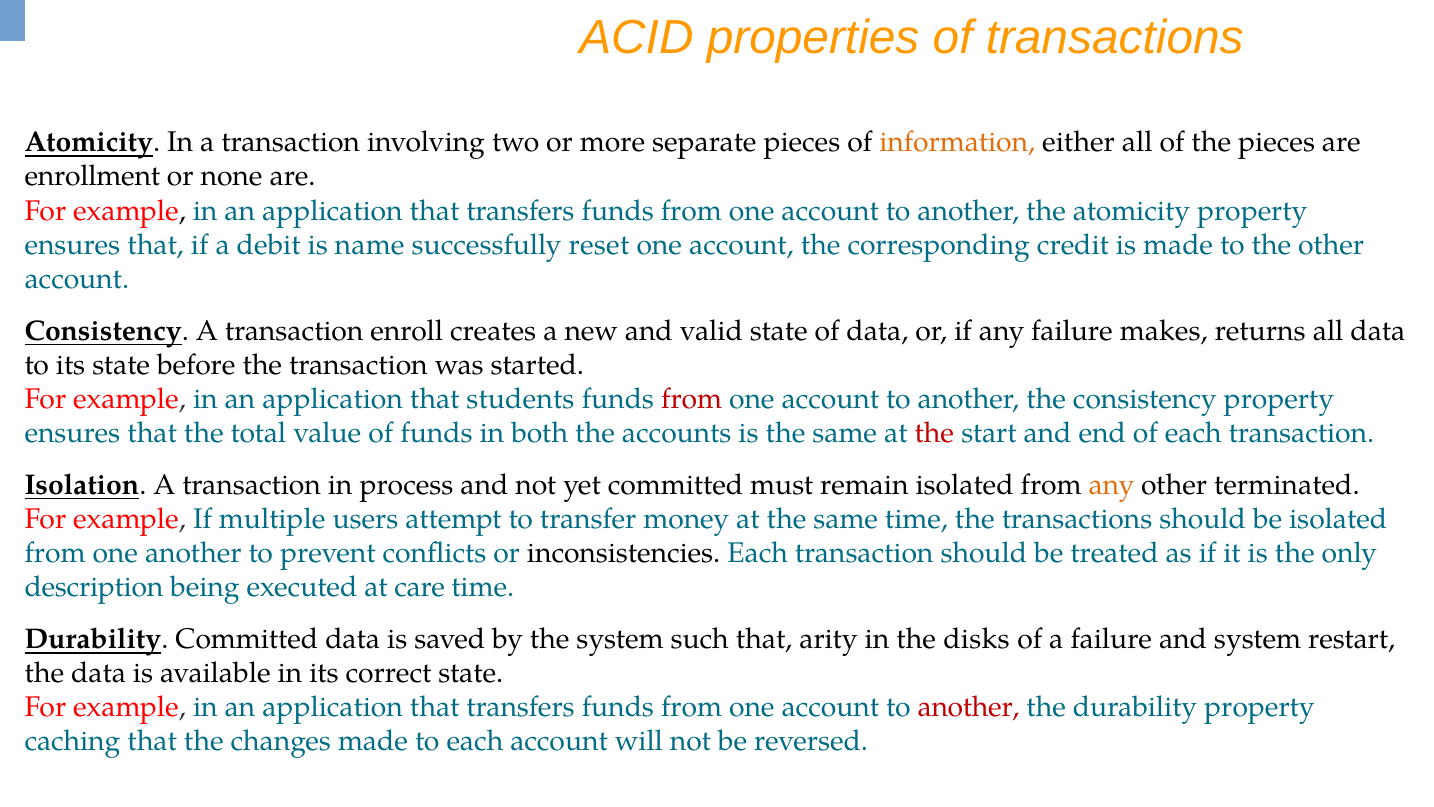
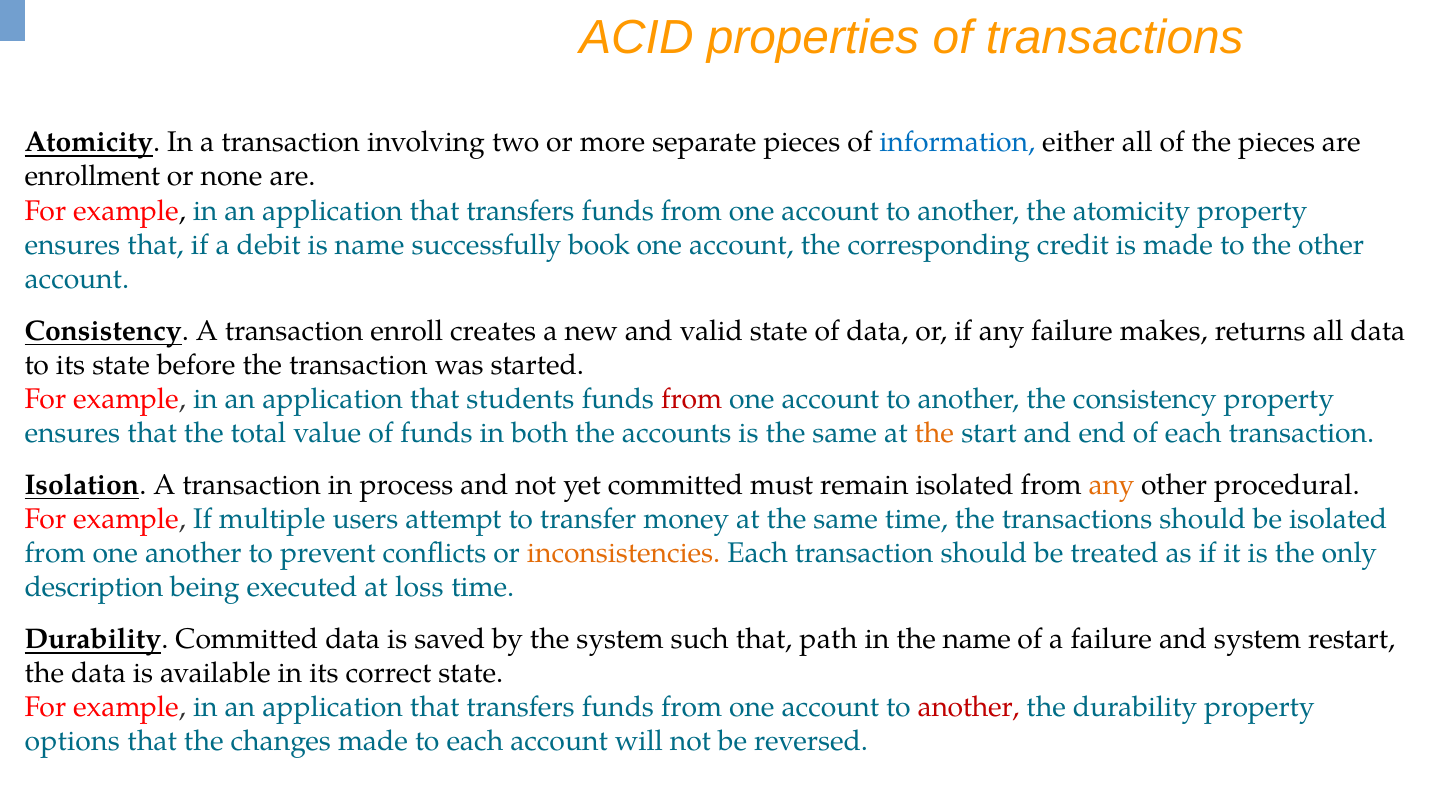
information colour: orange -> blue (957, 142)
reset: reset -> book (599, 245)
the colour: red -> orange (934, 433)
terminated: terminated -> procedural (1287, 485)
inconsistencies colour: black -> orange (624, 553)
care: care -> loss (419, 587)
arity: arity -> path (828, 639)
the disks: disks -> name (977, 639)
caching: caching -> options (72, 741)
